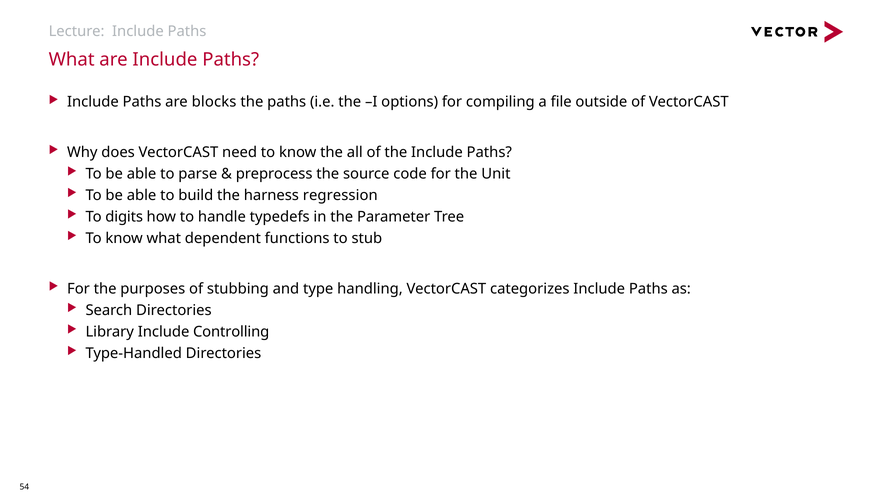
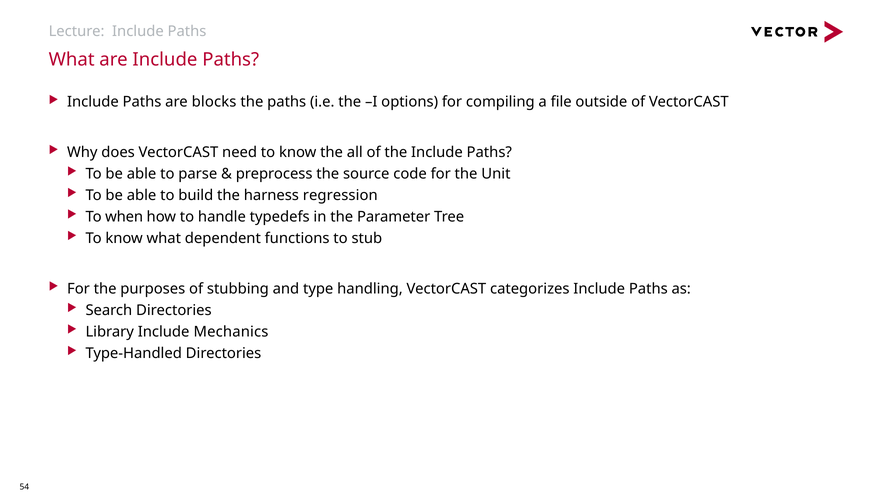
digits: digits -> when (124, 217)
Controlling: Controlling -> Mechanics (231, 332)
